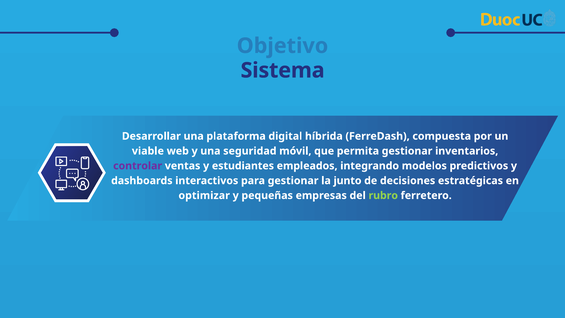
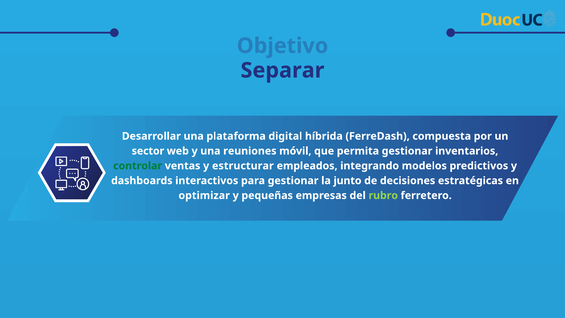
Sistema: Sistema -> Separar (282, 70)
viable: viable -> sector (148, 151)
seguridad: seguridad -> reuniones (250, 151)
controlar colour: purple -> green (138, 166)
estudiantes: estudiantes -> estructurar (243, 166)
